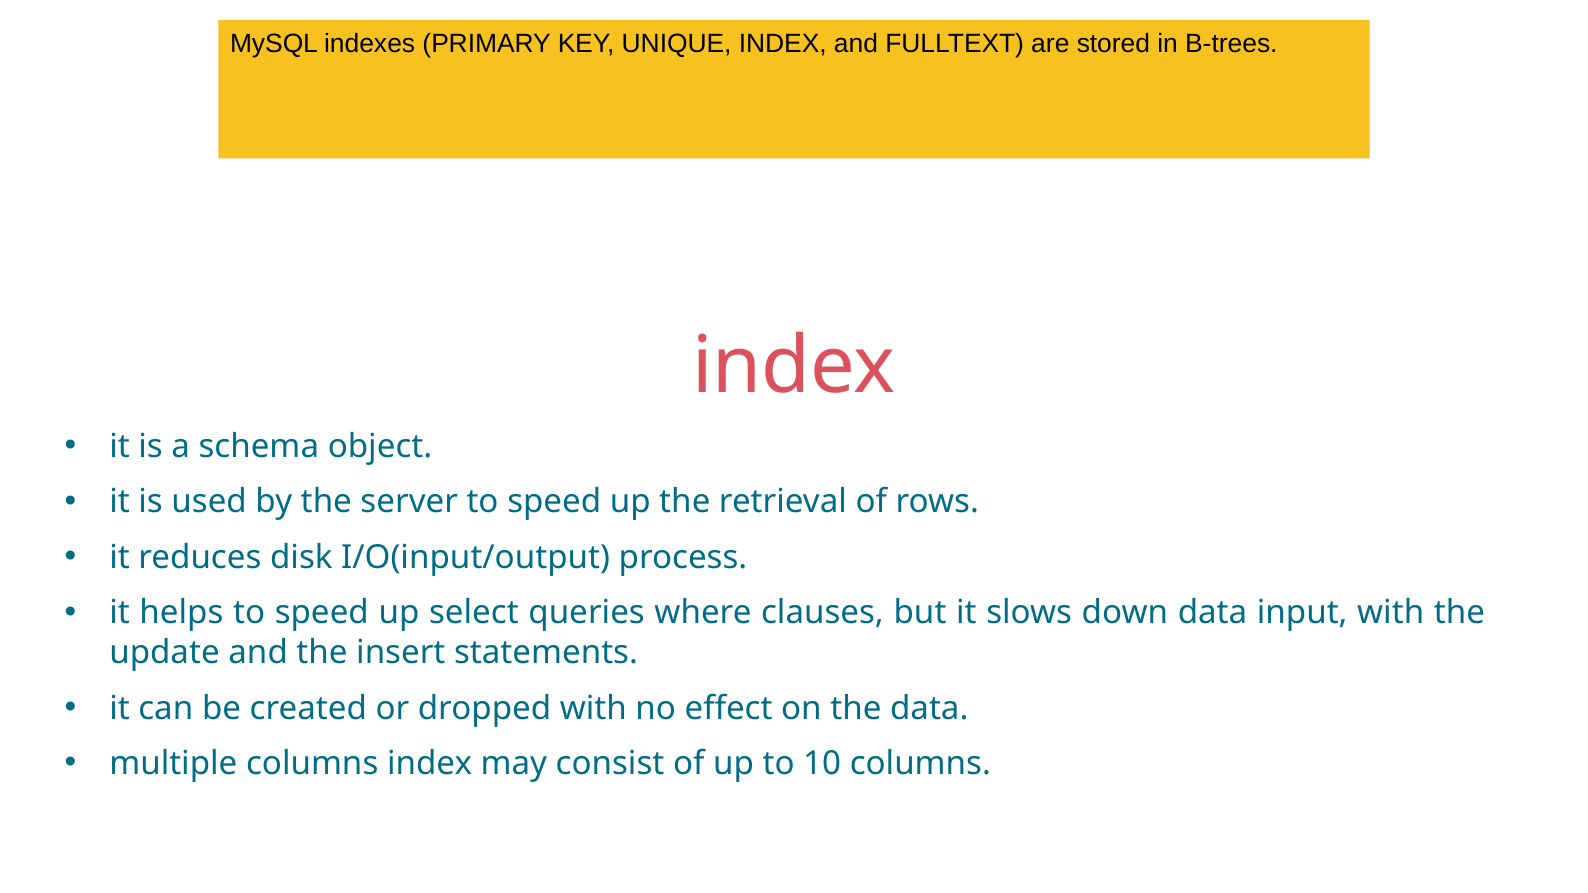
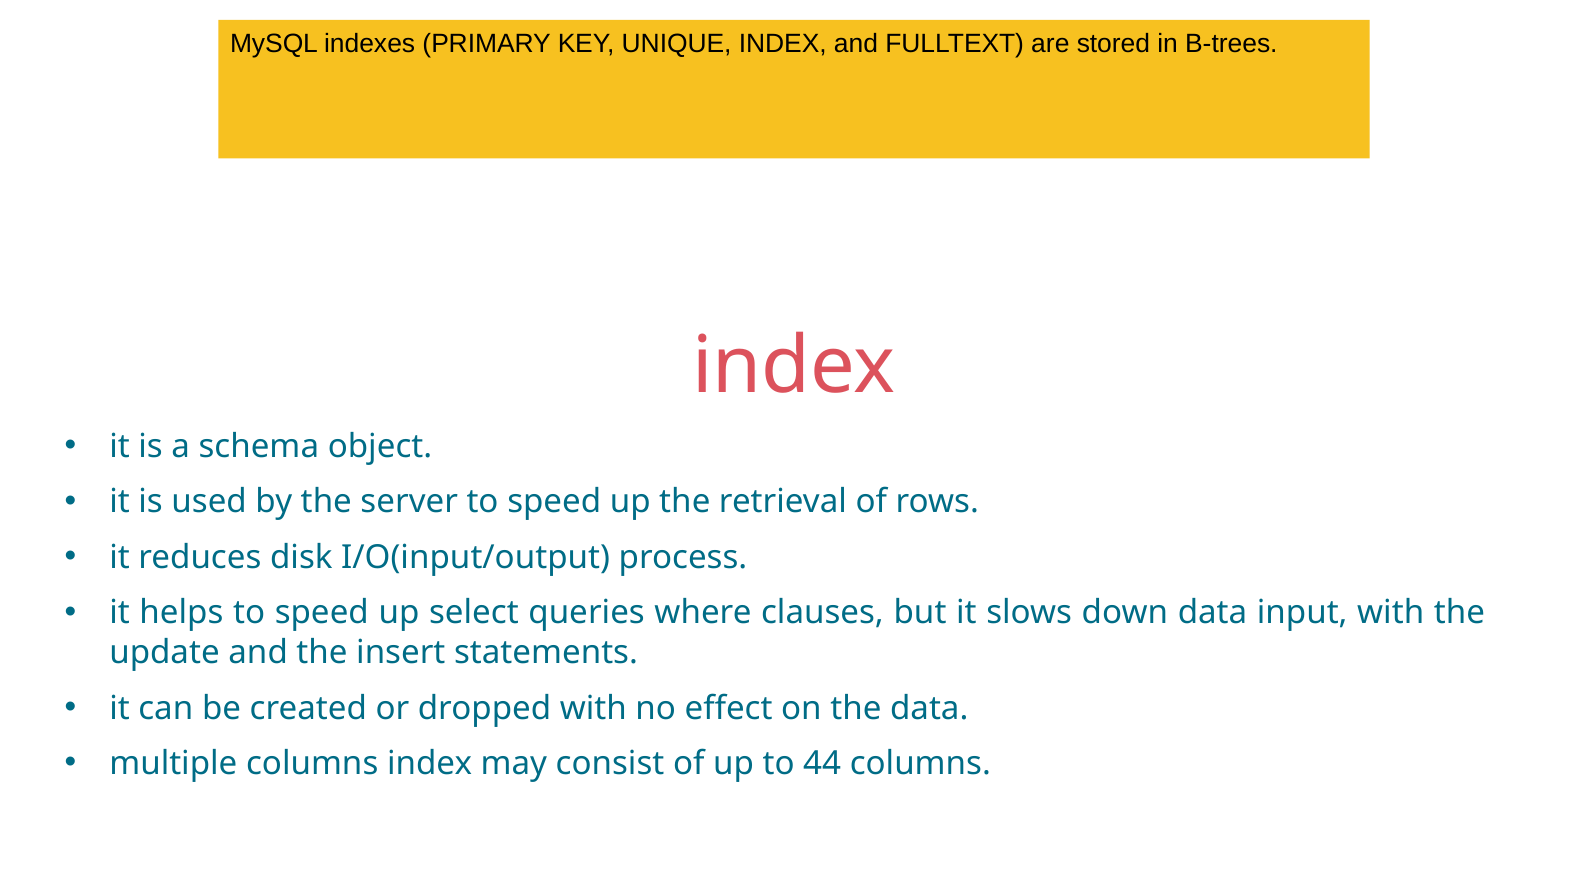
10: 10 -> 44 (822, 764)
